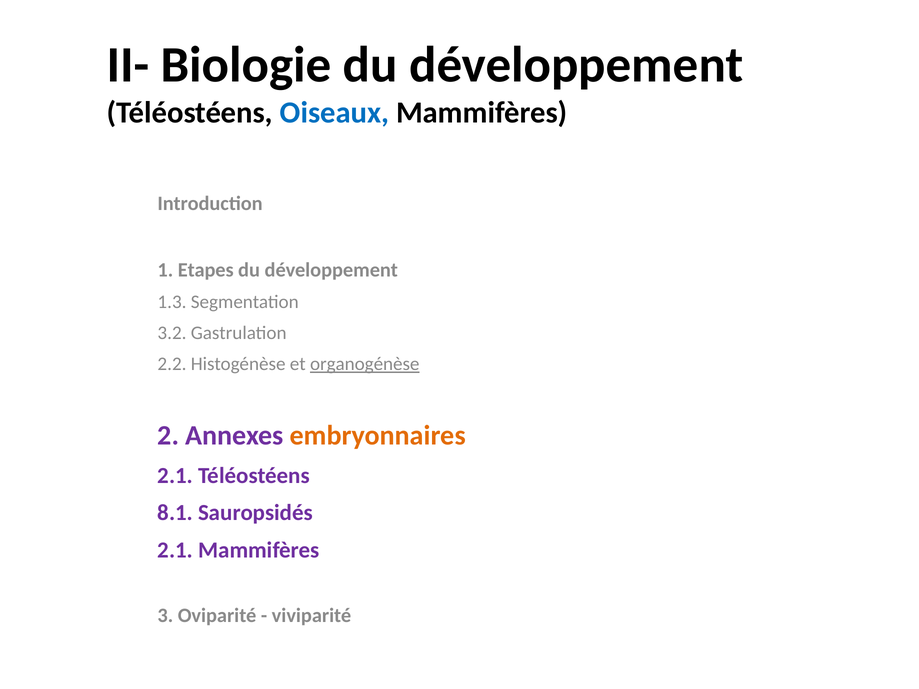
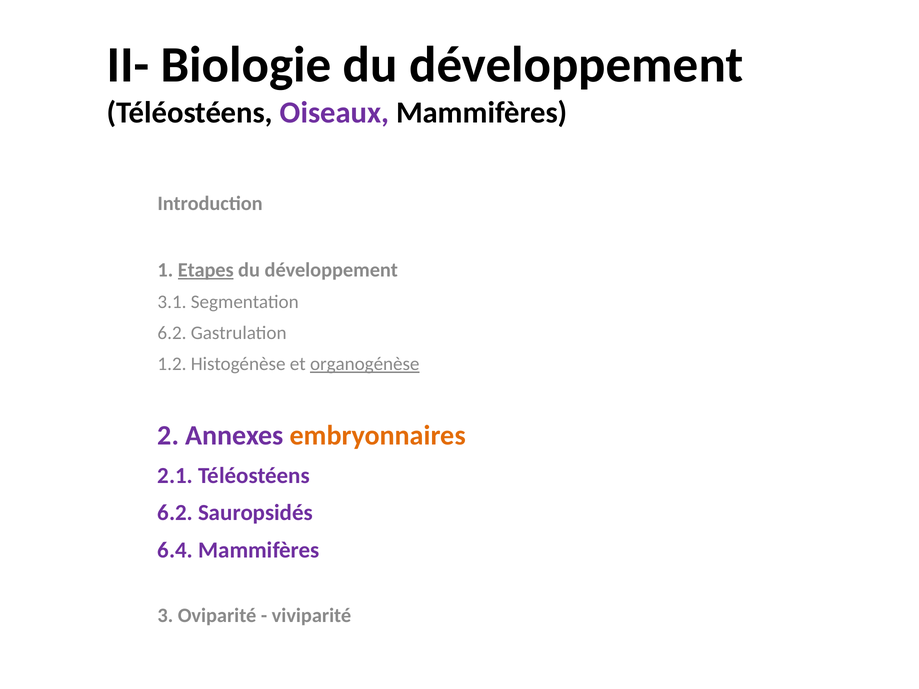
Oiseaux colour: blue -> purple (334, 113)
Etapes underline: none -> present (206, 270)
1.3: 1.3 -> 3.1 (172, 302)
3.2: 3.2 -> 6.2 (172, 333)
2.2: 2.2 -> 1.2 (172, 364)
8.1: 8.1 -> 6.2 (175, 513)
2.1: 2.1 -> 6.4 (175, 550)
